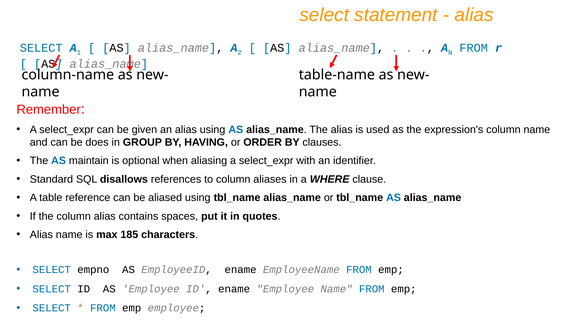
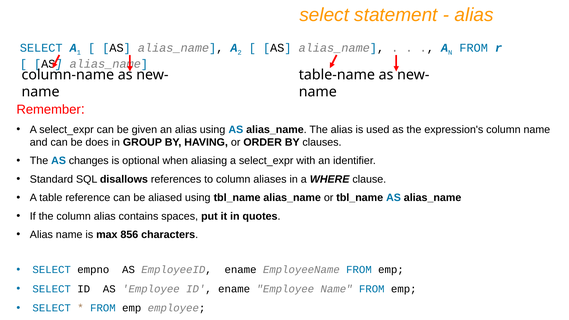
maintain: maintain -> changes (89, 161)
185: 185 -> 856 (129, 235)
